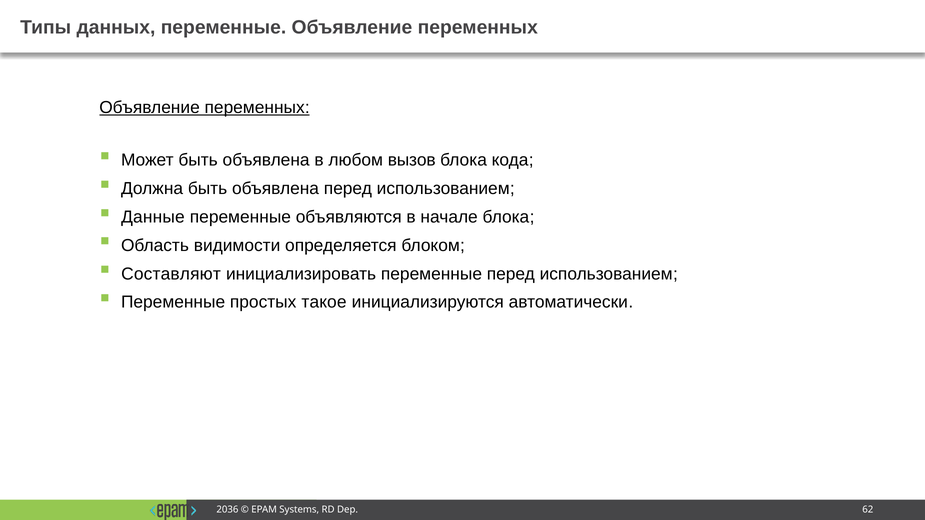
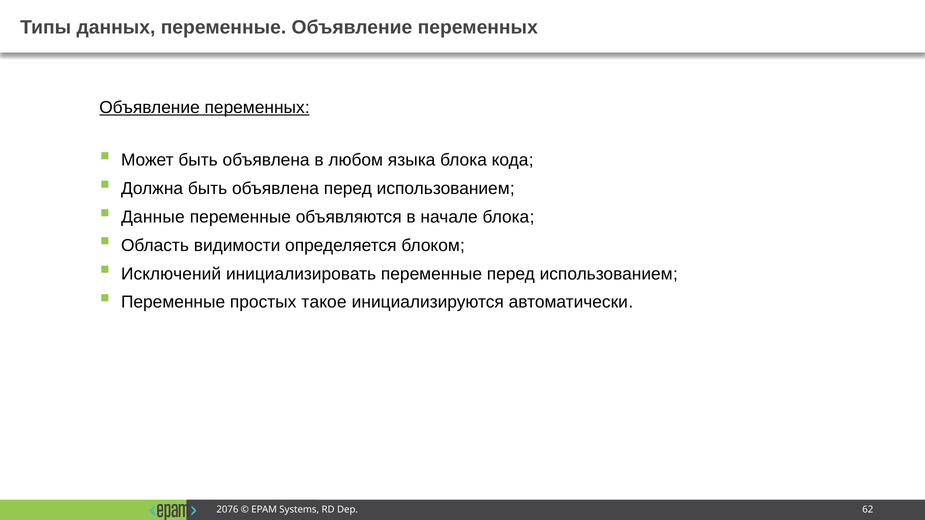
вызов: вызов -> языка (412, 160)
Составляют: Составляют -> Исключений (171, 274)
2036: 2036 -> 2076 (227, 510)
